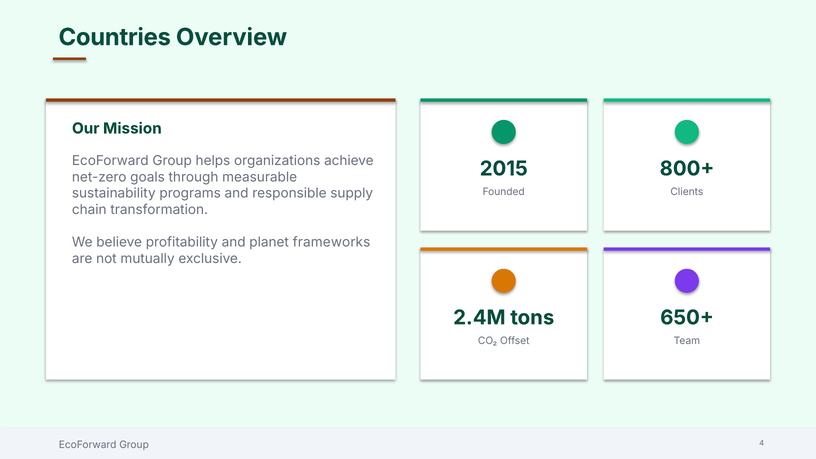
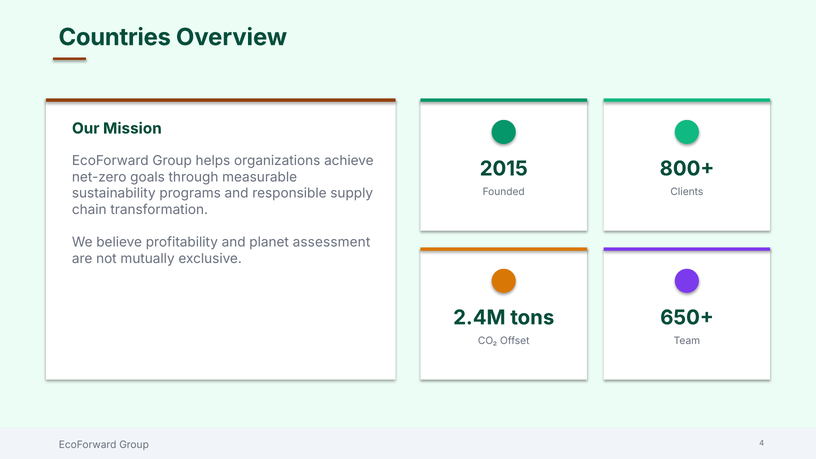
frameworks: frameworks -> assessment (332, 242)
